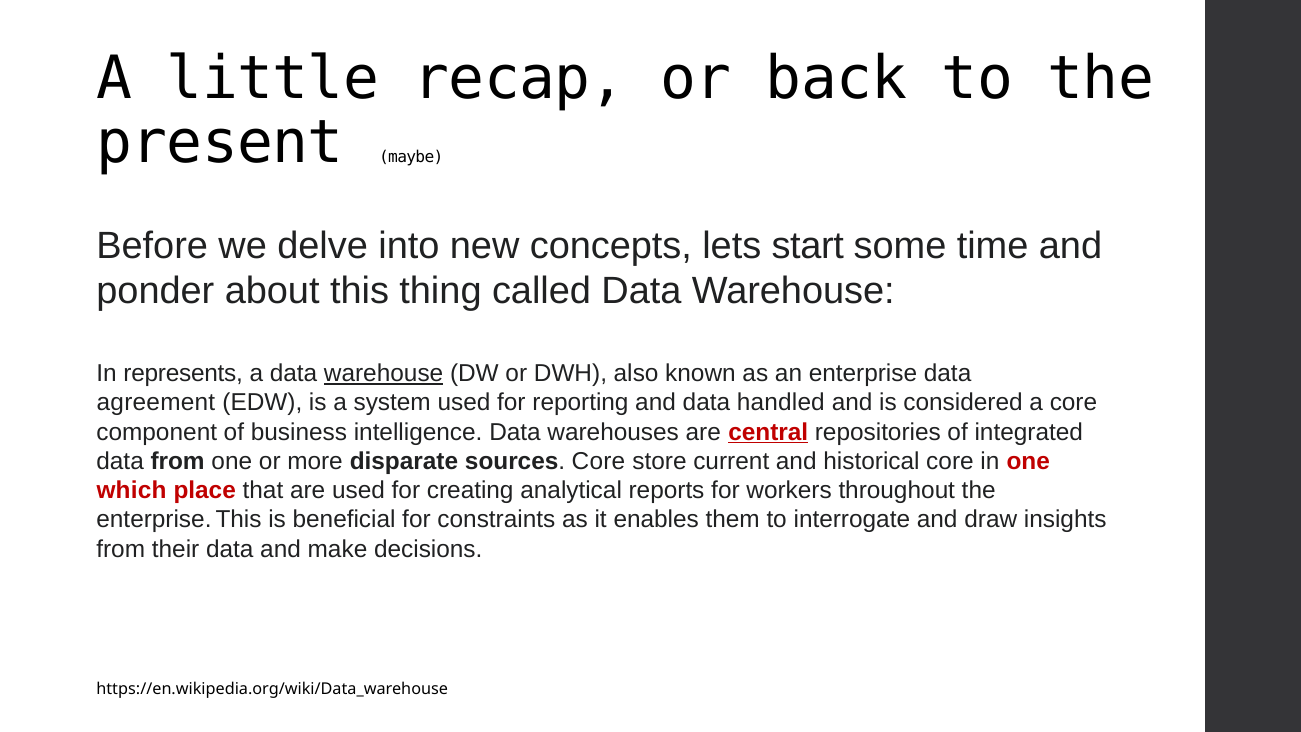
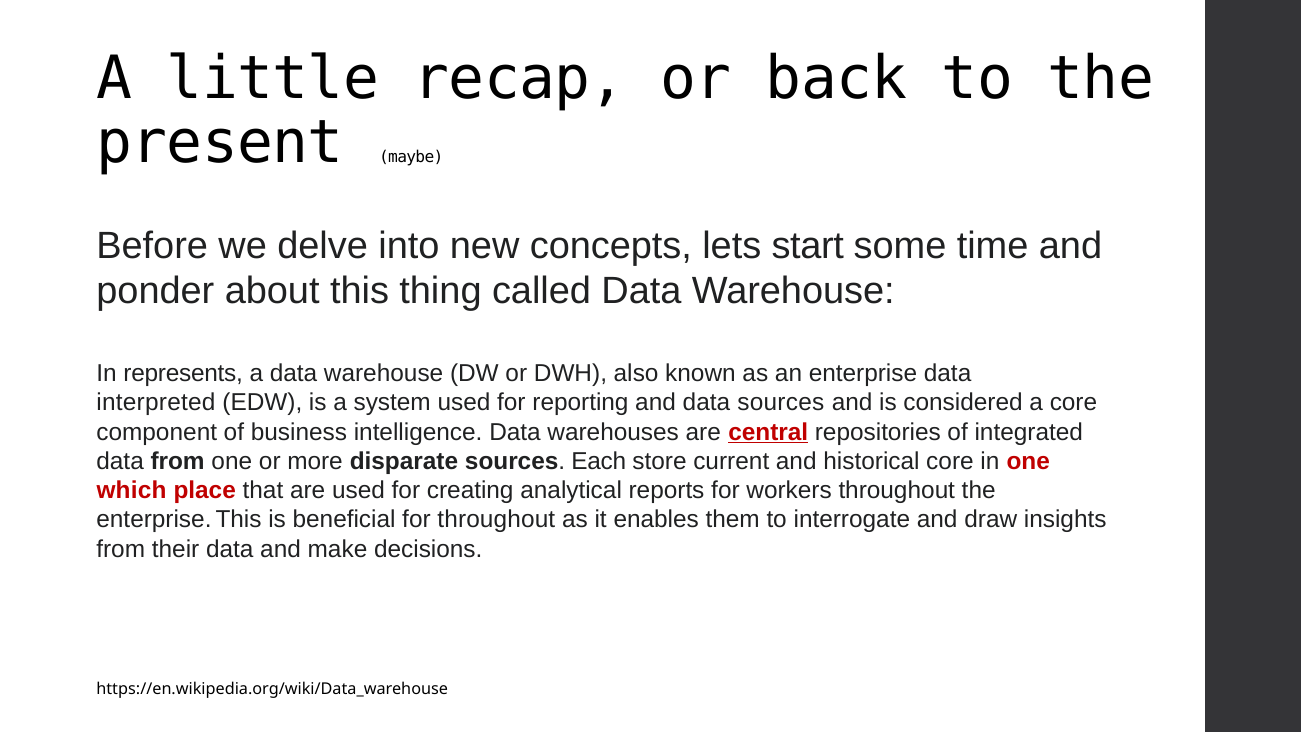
warehouse underline: present -> none (384, 373)
agreement: agreement -> interpreted (156, 403)
data handled: handled -> sources (781, 403)
sources Core: Core -> Each (599, 461)
for constraints: constraints -> throughout (496, 520)
